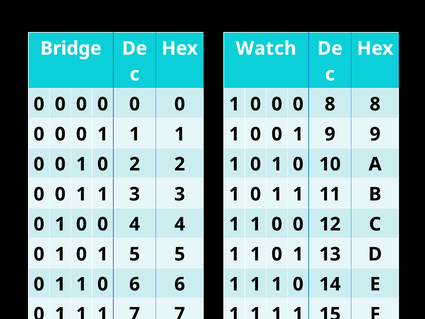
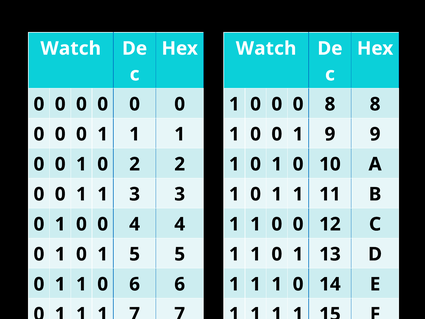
Bridge: Bridge -> Watch (71, 48)
